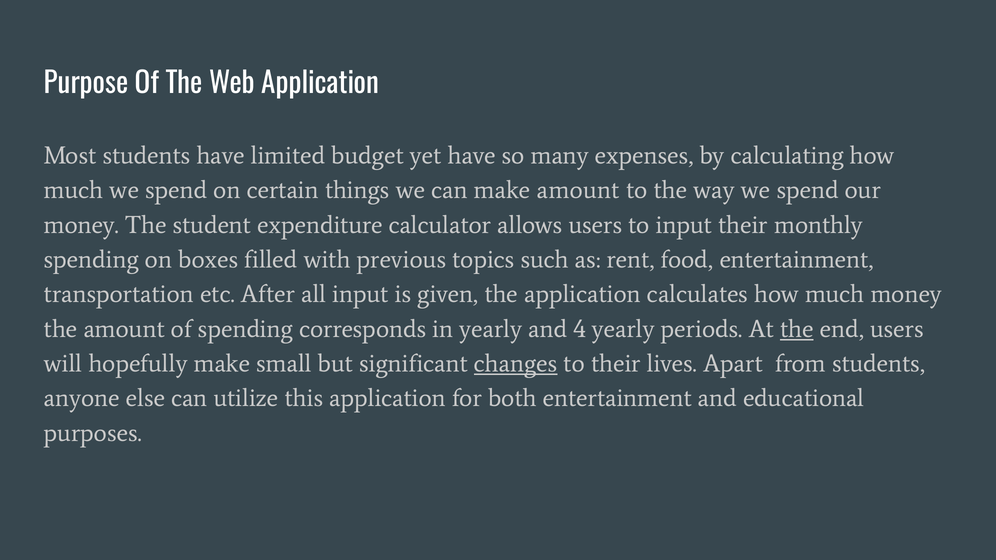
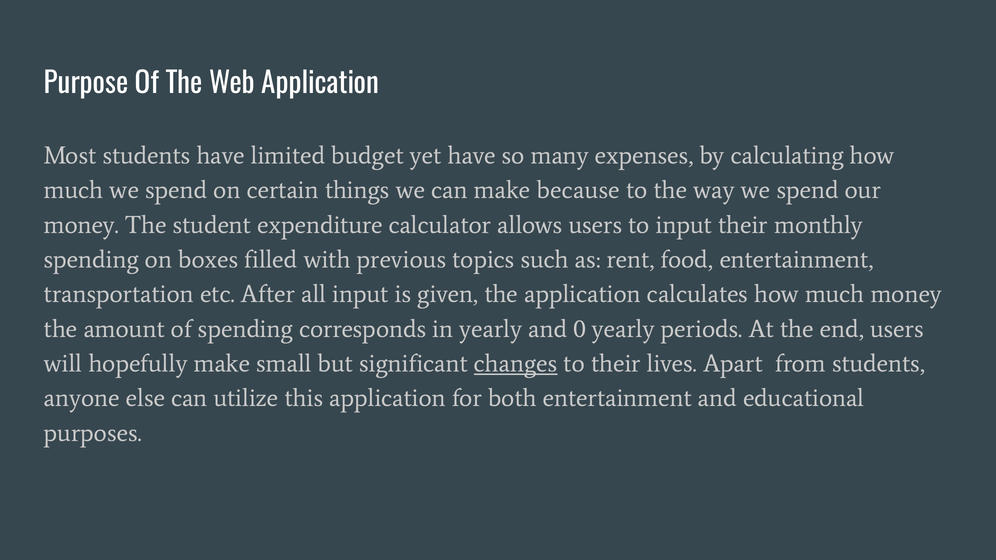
make amount: amount -> because (578, 190)
4: 4 -> 0 (580, 329)
the underline: present -> none (797, 329)
